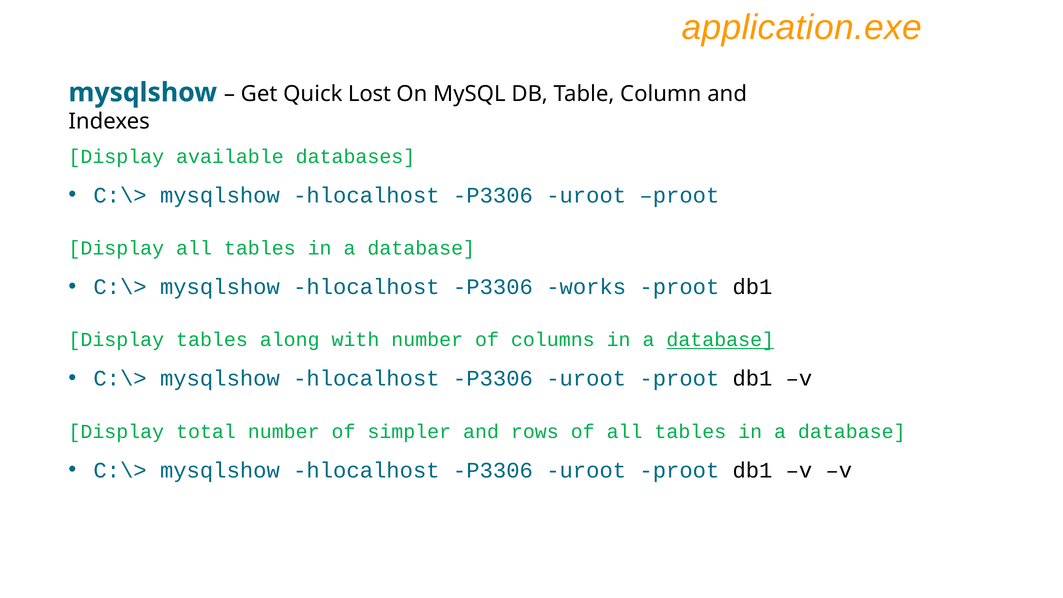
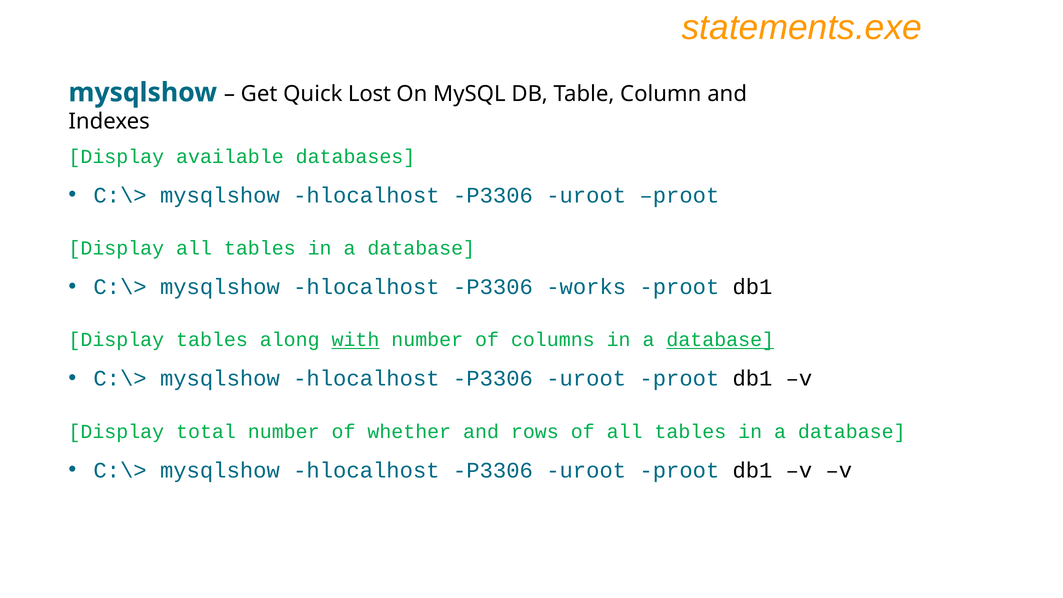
application.exe: application.exe -> statements.exe (802, 28)
with underline: none -> present (355, 340)
simpler: simpler -> whether (409, 432)
